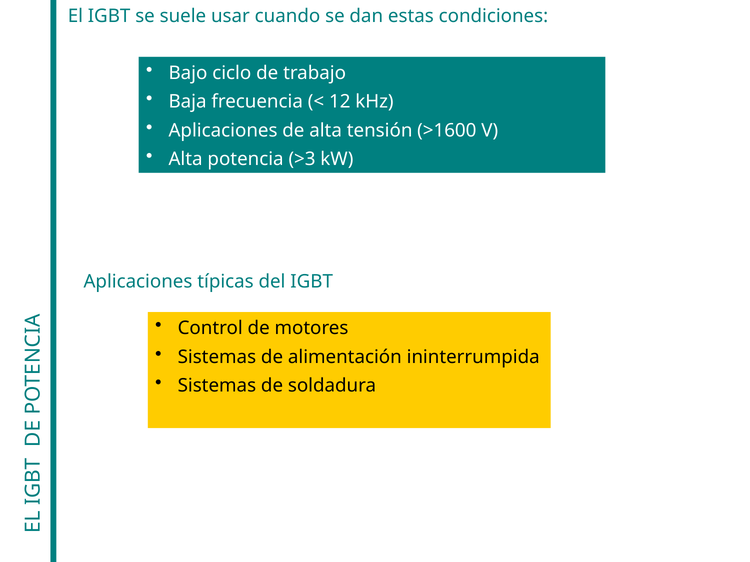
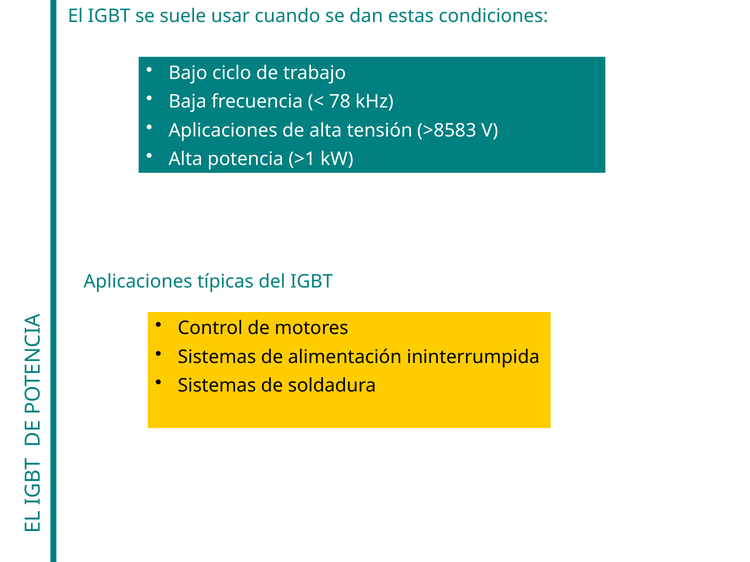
12: 12 -> 78 (340, 102)
>1600: >1600 -> >8583 (447, 131)
>3: >3 -> >1 (302, 159)
